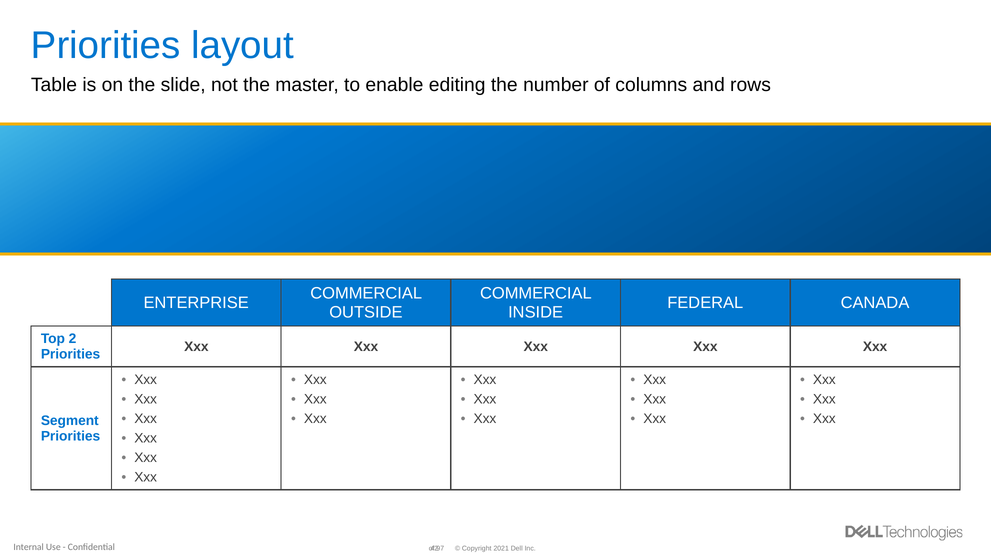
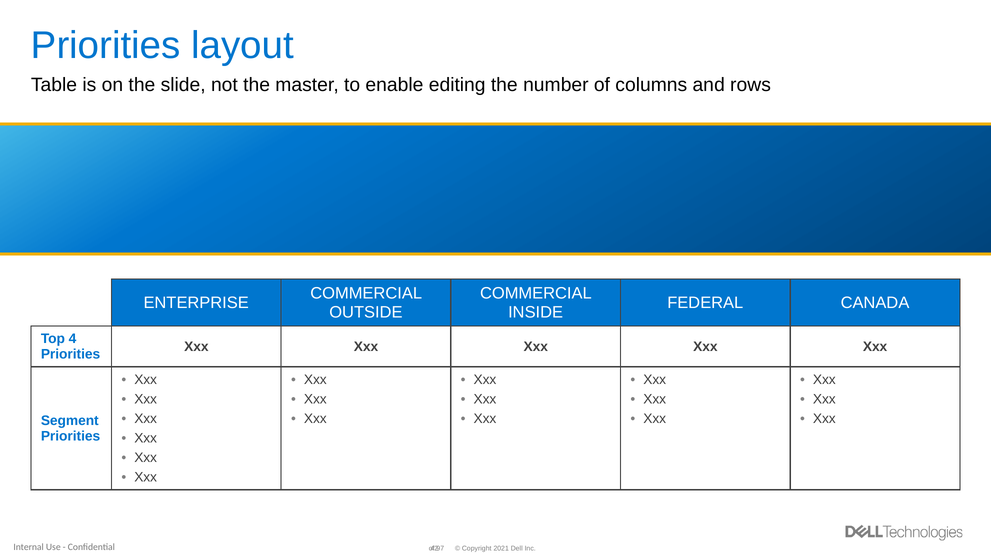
2: 2 -> 4 (72, 338)
